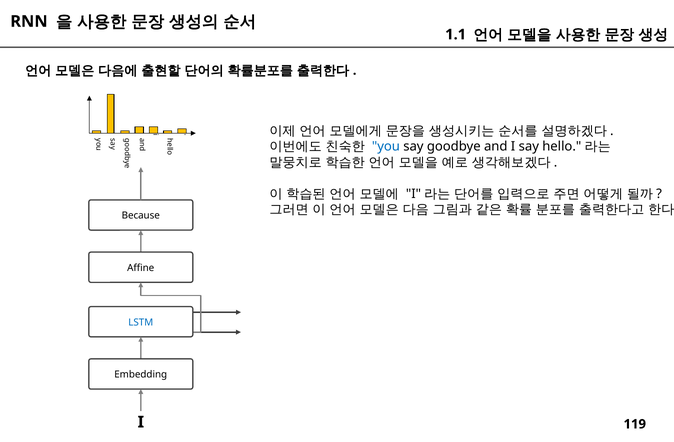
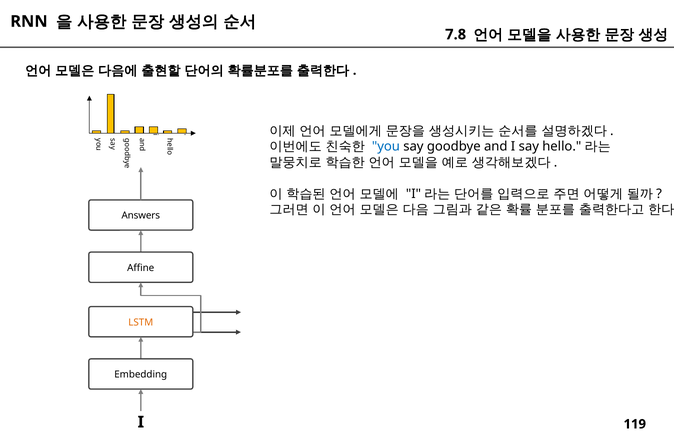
1.1: 1.1 -> 7.8 (456, 35)
Because: Because -> Answers (141, 216)
LSTM colour: blue -> orange (141, 323)
